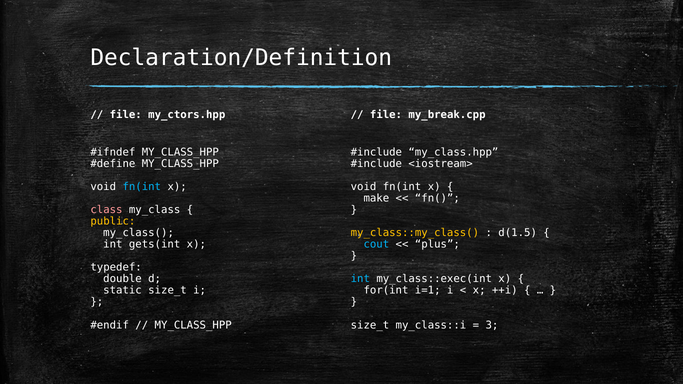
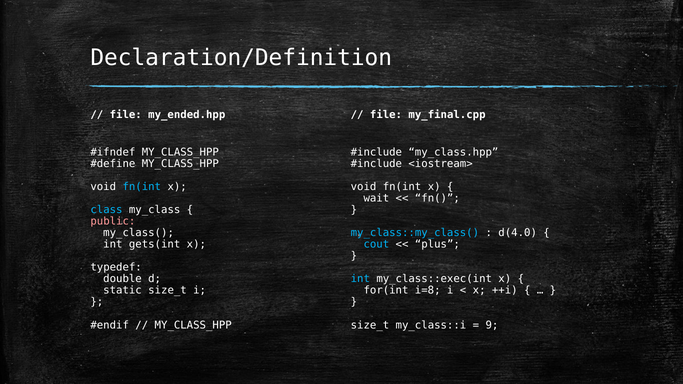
my_ctors.hpp: my_ctors.hpp -> my_ended.hpp (187, 115)
my_break.cpp: my_break.cpp -> my_final.cpp (447, 115)
make: make -> wait (376, 198)
class colour: pink -> light blue (106, 210)
public colour: yellow -> pink (113, 221)
my_class::my_class( colour: yellow -> light blue (415, 233)
d(1.5: d(1.5 -> d(4.0 (518, 233)
i=1: i=1 -> i=8 (428, 291)
3: 3 -> 9 (492, 325)
